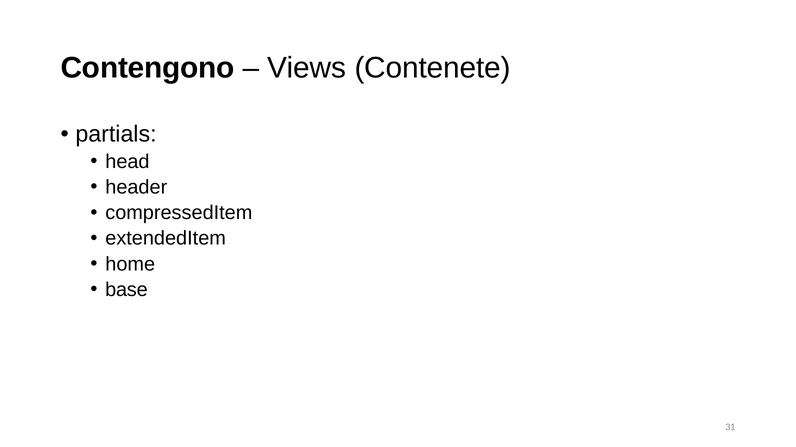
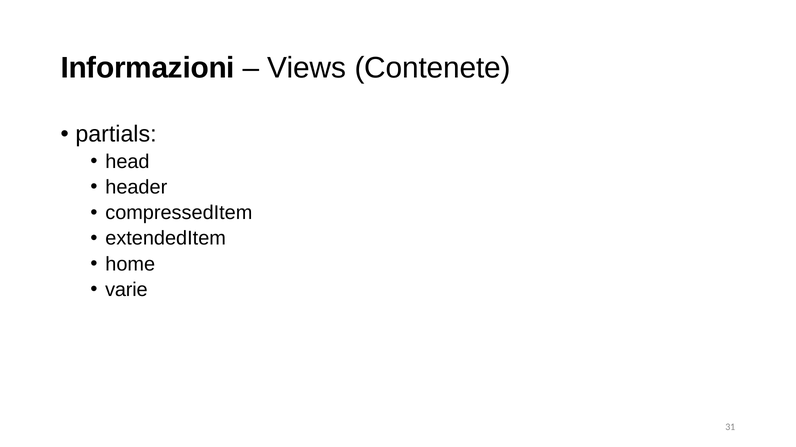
Contengono: Contengono -> Informazioni (148, 68)
base: base -> varie (126, 290)
